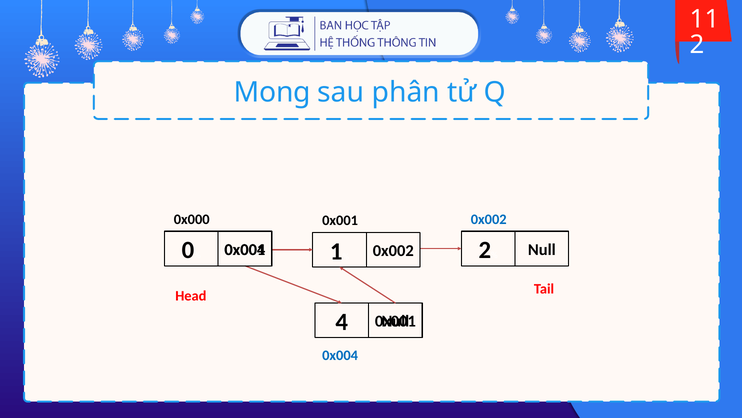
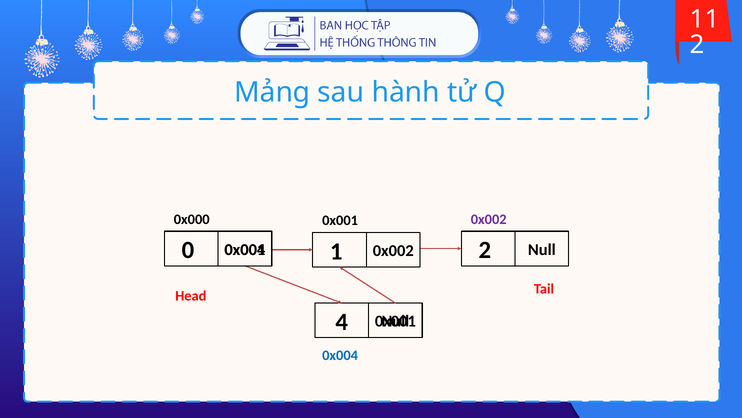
Mong: Mong -> Mảng (272, 92)
phân: phân -> hành (406, 92)
0x002 colour: blue -> purple (489, 219)
